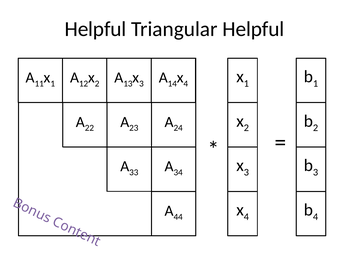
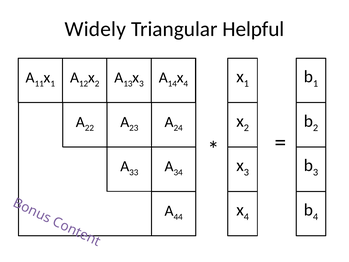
Helpful: Helpful -> Widely (95, 29)
